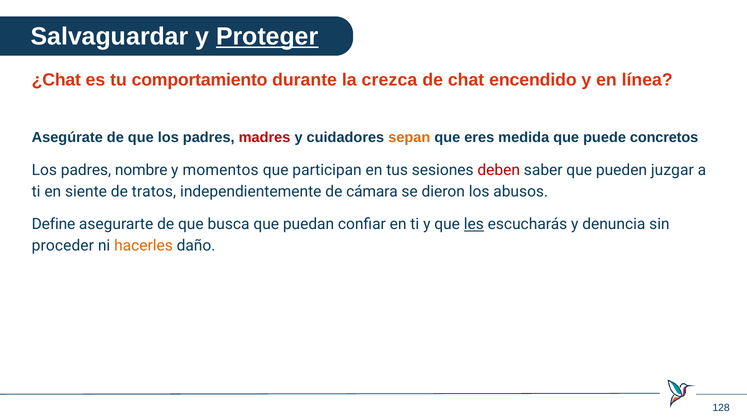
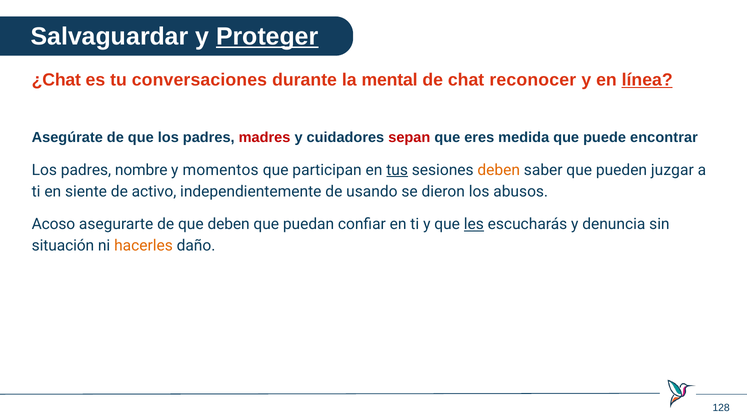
comportamiento: comportamiento -> conversaciones (199, 80)
crezca: crezca -> mental (390, 80)
encendido: encendido -> reconocer (533, 80)
línea underline: none -> present (647, 80)
sepan colour: orange -> red (409, 138)
concretos: concretos -> encontrar (664, 138)
tus underline: none -> present (397, 170)
deben colour: red -> orange (499, 170)
tratos: tratos -> activo (154, 192)
cámara: cámara -> usando (372, 192)
Define: Define -> Acoso (53, 224)
que busca: busca -> deben (229, 224)
proceder: proceder -> situación (63, 246)
